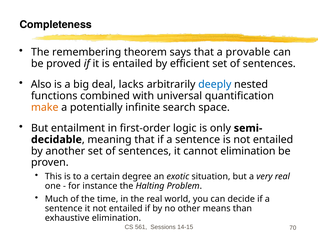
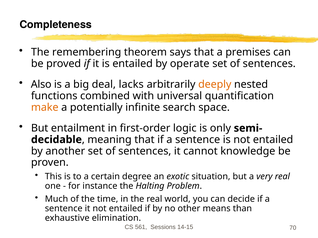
provable: provable -> premises (248, 52)
efficient: efficient -> operate (190, 64)
deeply colour: blue -> orange (215, 85)
cannot elimination: elimination -> knowledge (248, 151)
